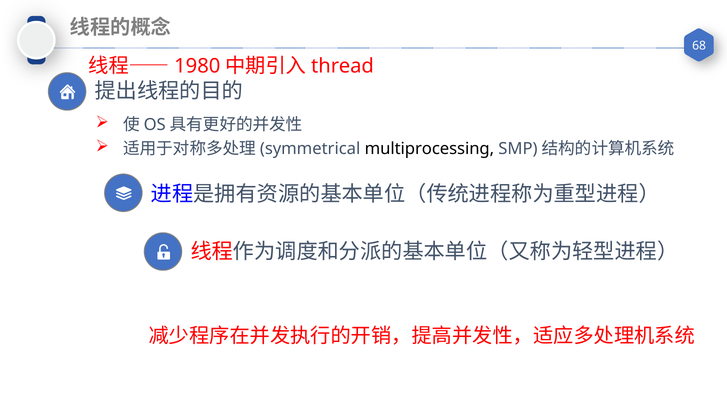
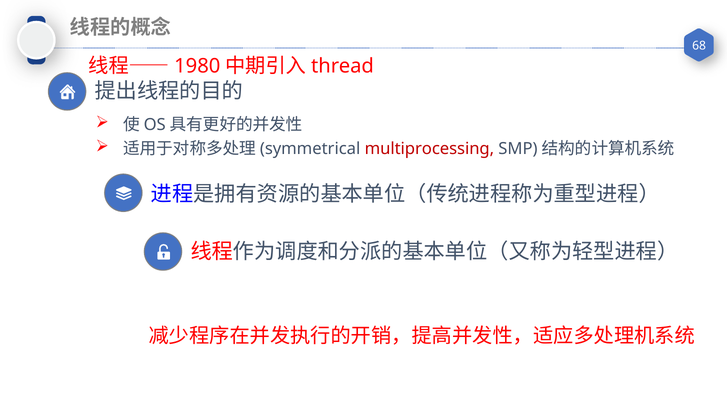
multiprocessing colour: black -> red (429, 149)
